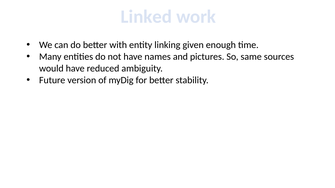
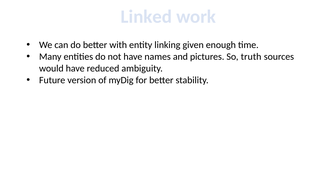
same: same -> truth (251, 57)
